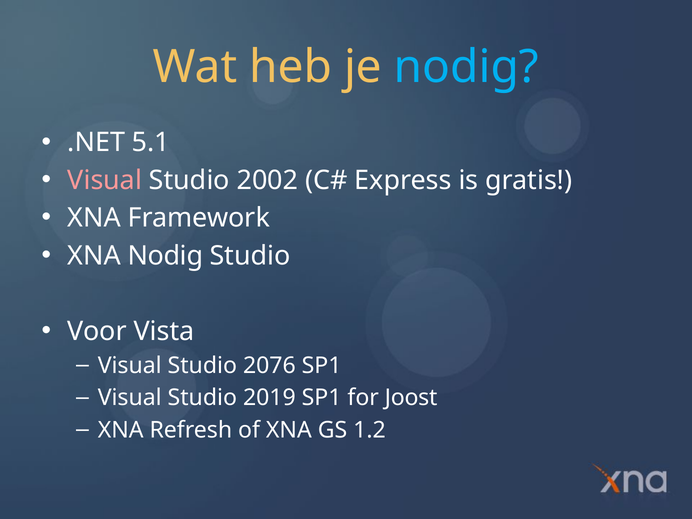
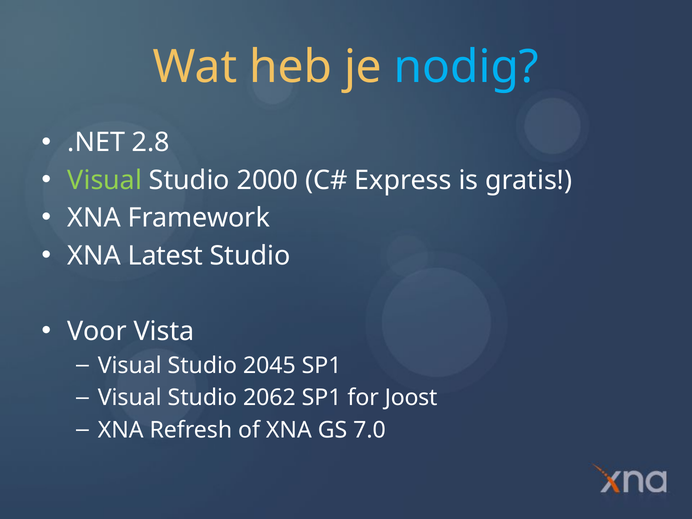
5.1: 5.1 -> 2.8 (151, 143)
Visual colour: pink -> light green (105, 180)
2002: 2002 -> 2000 (267, 180)
XNA Nodig: Nodig -> Latest (165, 256)
2076: 2076 -> 2045 (269, 365)
2019: 2019 -> 2062 (269, 398)
1.2: 1.2 -> 7.0 (370, 430)
